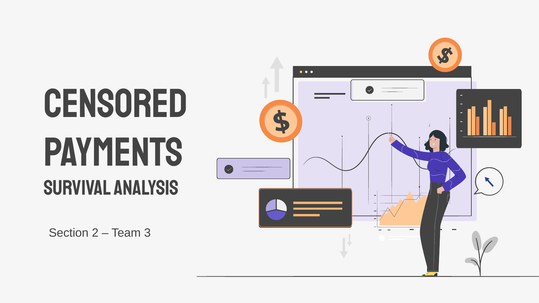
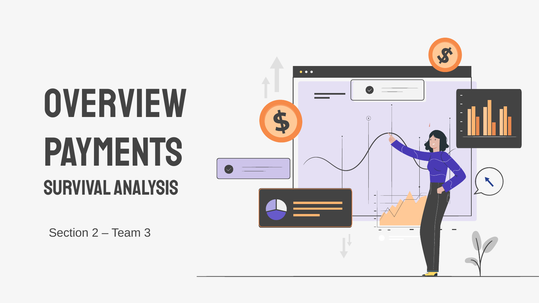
Censored: Censored -> Overview (116, 104)
